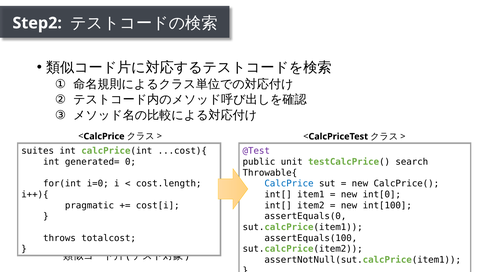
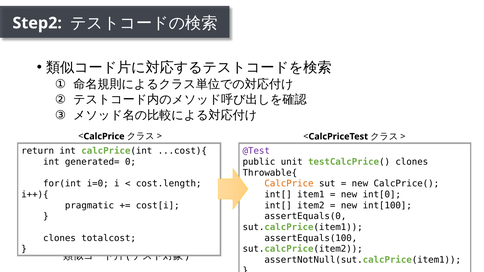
suites: suites -> return (38, 151)
testCalcPrice( search: search -> clones (412, 162)
CalcPrice colour: blue -> orange (289, 184)
throws: throws -> clones (60, 238)
